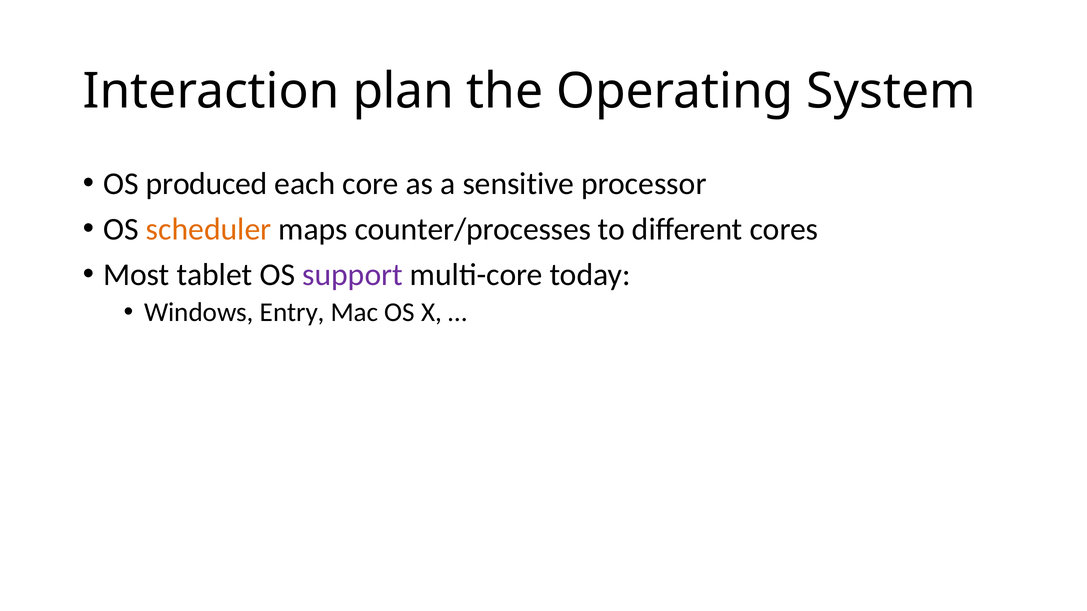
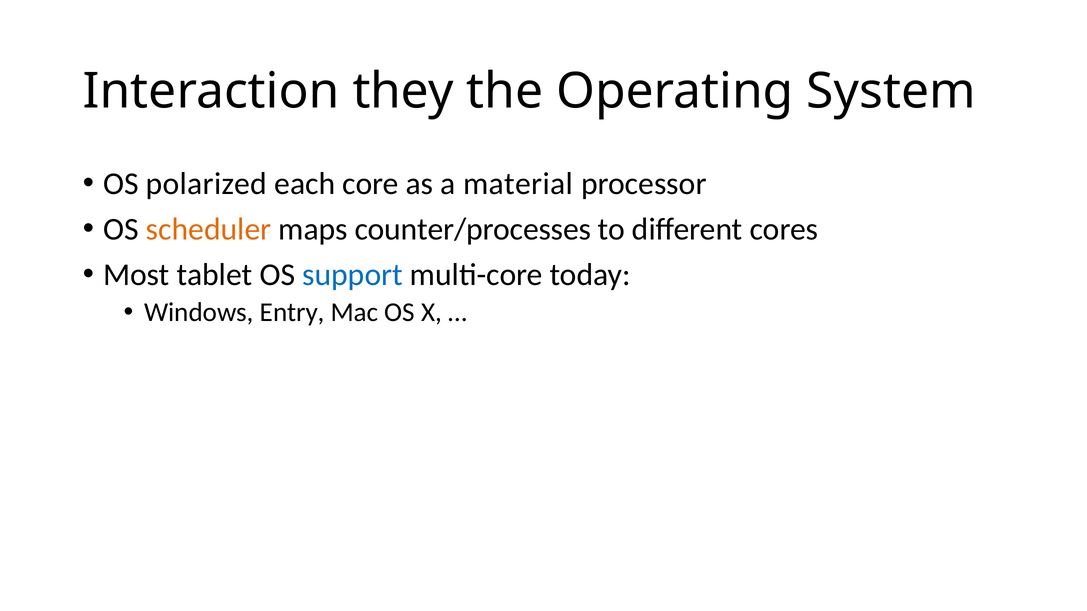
plan: plan -> they (403, 91)
produced: produced -> polarized (206, 184)
sensitive: sensitive -> material (518, 184)
support colour: purple -> blue (353, 275)
